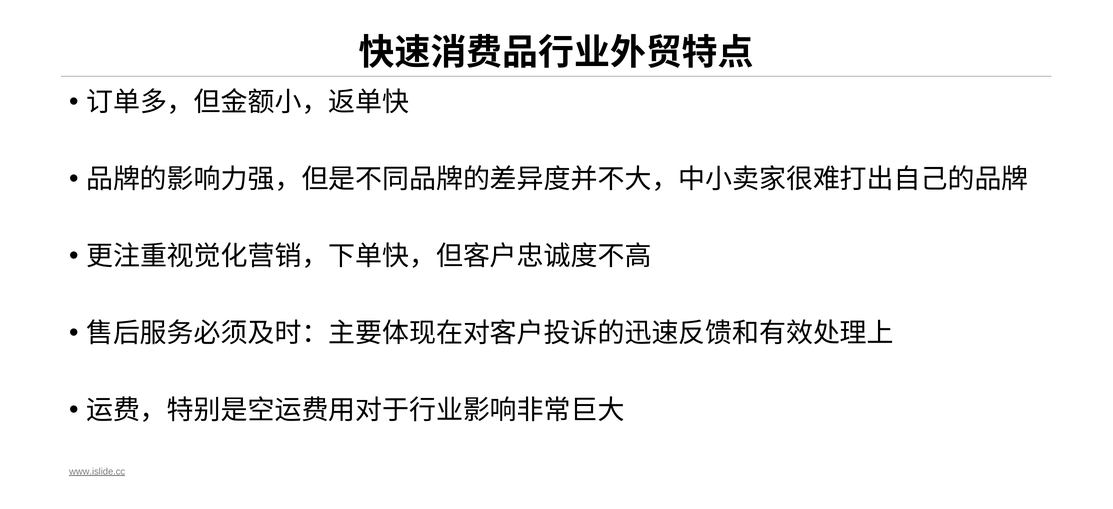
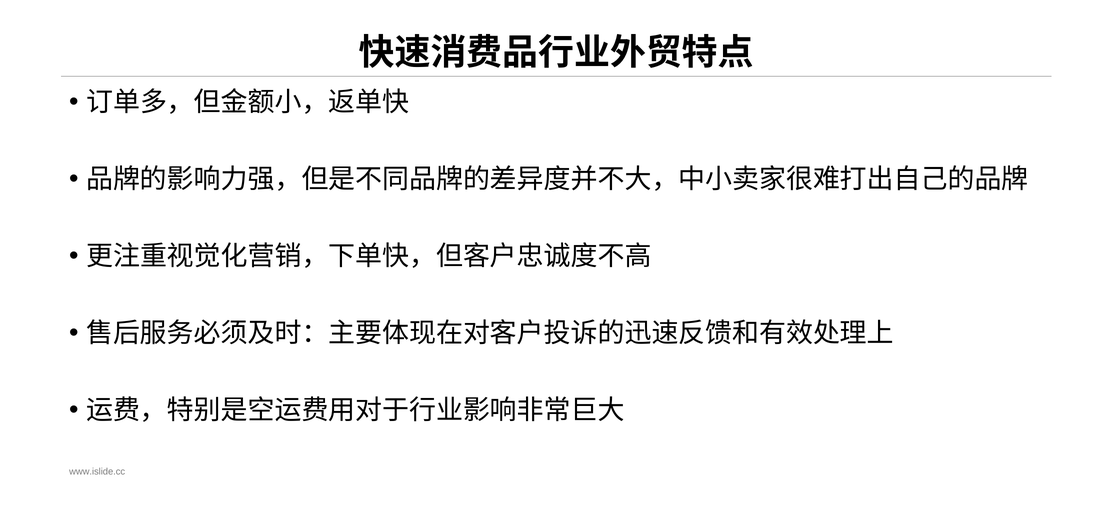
www.islide.cc underline: present -> none (97, 471)
